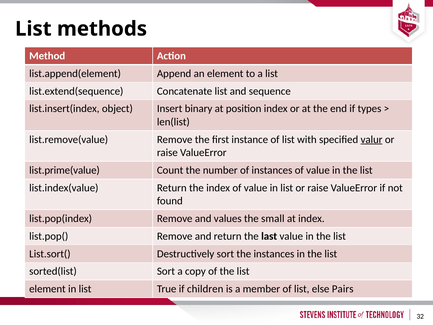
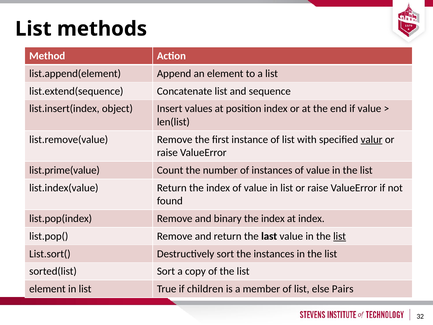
binary: binary -> values (199, 109)
if types: types -> value (369, 109)
values: values -> binary (228, 218)
small: small -> index (273, 218)
list underline: none -> present (340, 236)
